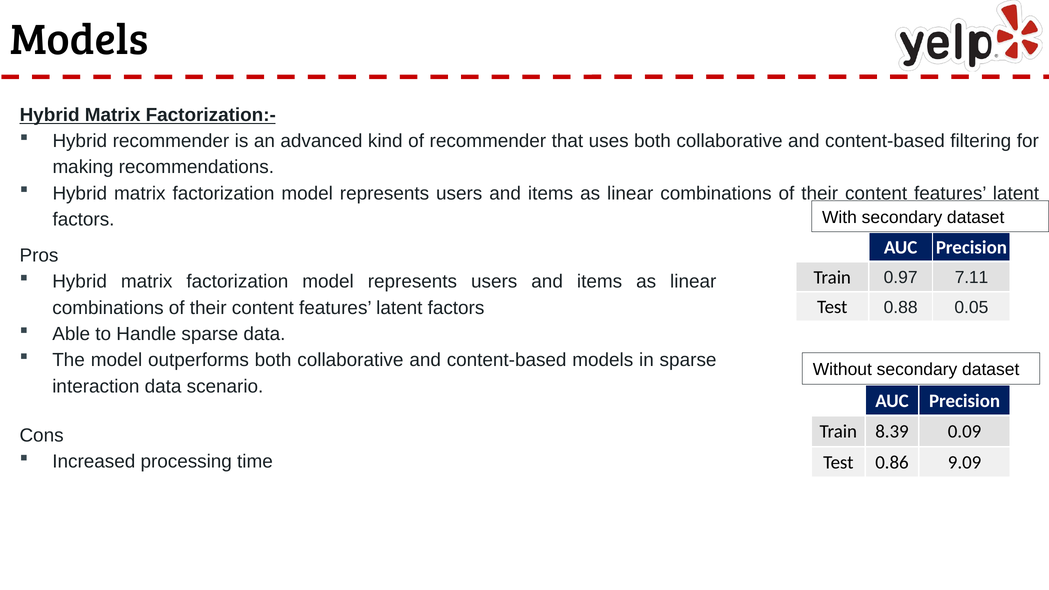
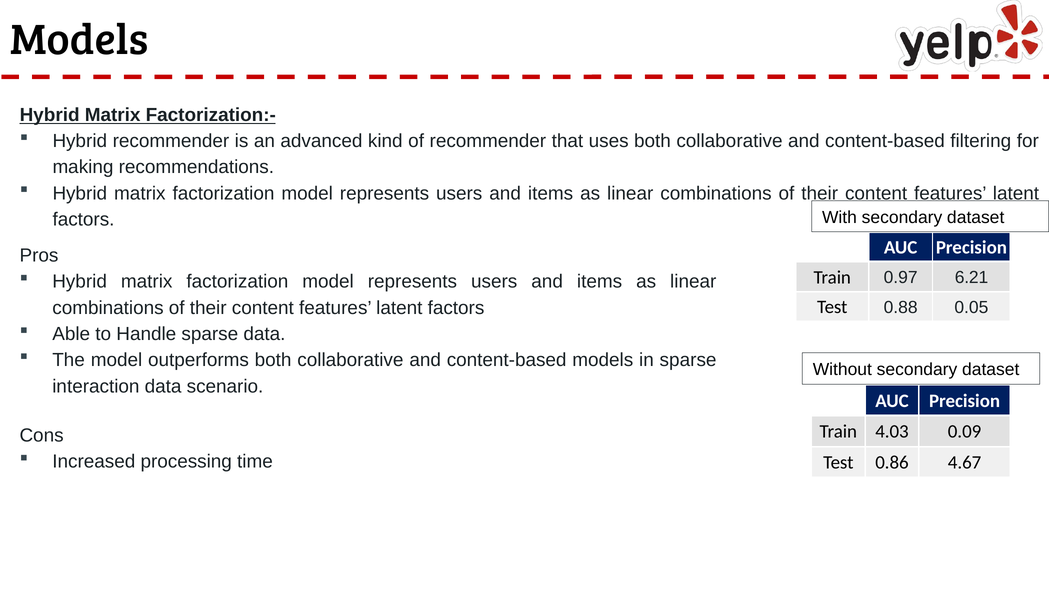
7.11: 7.11 -> 6.21 (971, 278)
8.39: 8.39 -> 4.03 (892, 432)
9.09: 9.09 -> 4.67 (965, 463)
